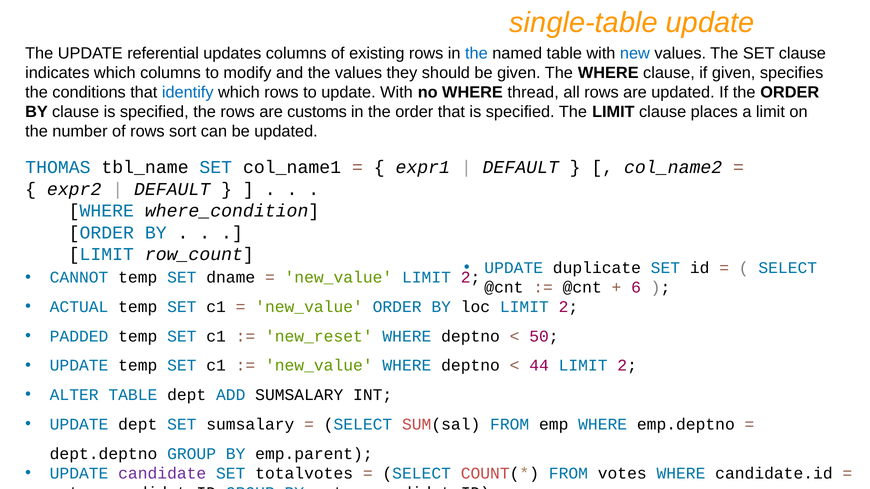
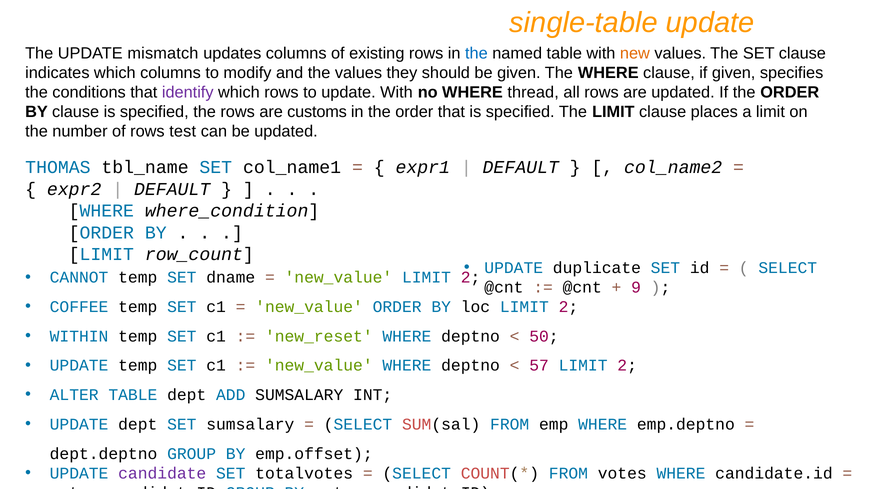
referential: referential -> mismatch (163, 53)
new colour: blue -> orange (635, 53)
identify colour: blue -> purple (188, 92)
sort: sort -> test (183, 132)
6: 6 -> 9 (636, 288)
ACTUAL: ACTUAL -> COFFEE (79, 307)
PADDED: PADDED -> WITHIN (79, 337)
44: 44 -> 57 (539, 366)
emp.parent: emp.parent -> emp.offset (314, 454)
